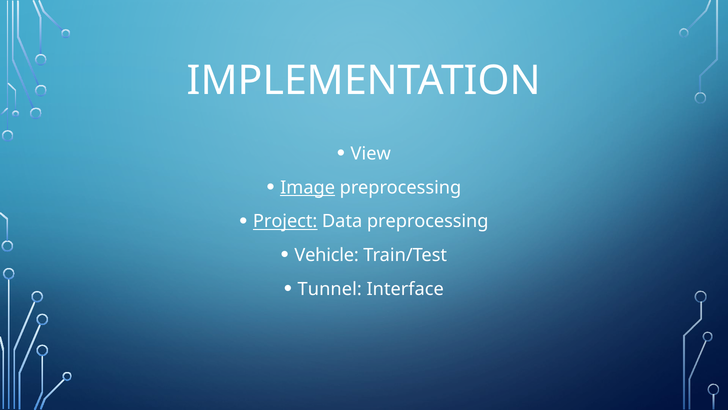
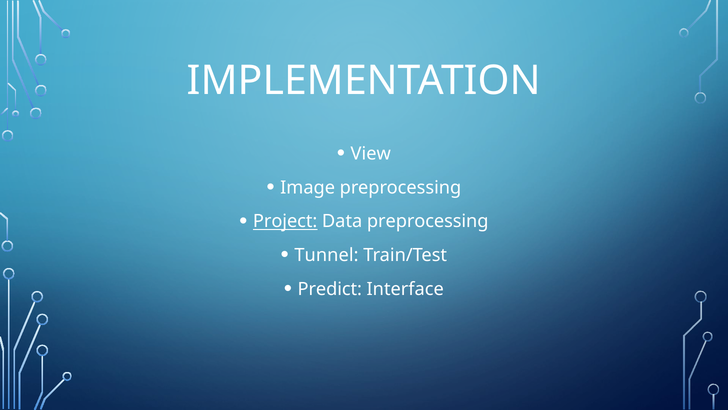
Image underline: present -> none (308, 187)
Vehicle: Vehicle -> Tunnel (326, 255)
Tunnel: Tunnel -> Predict (330, 289)
